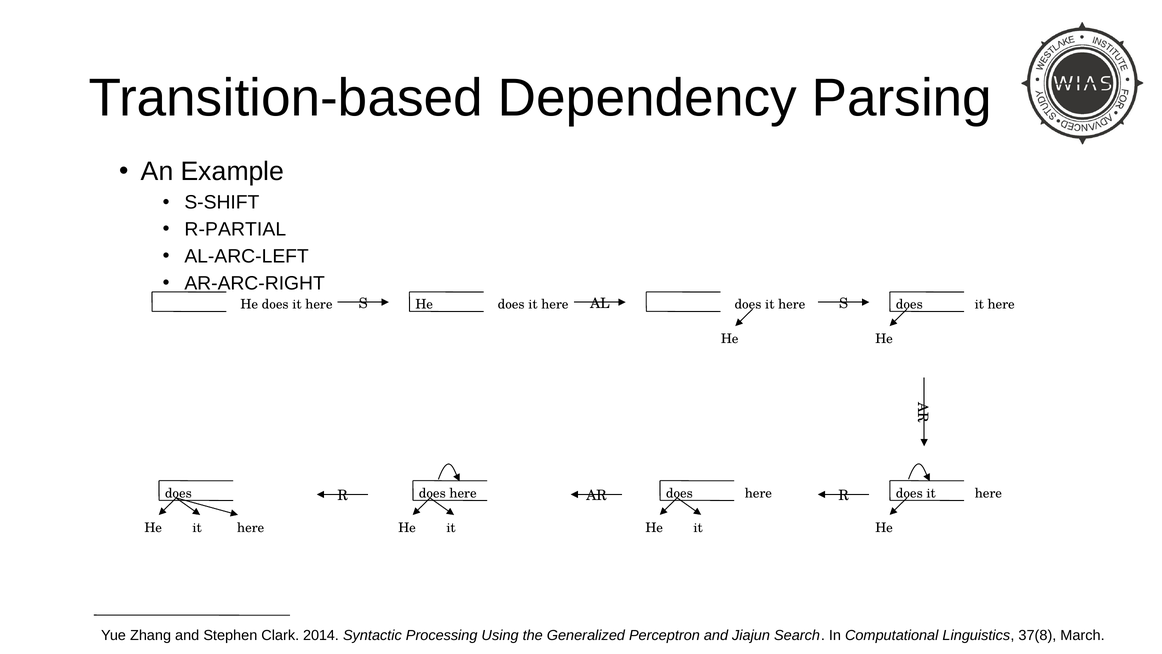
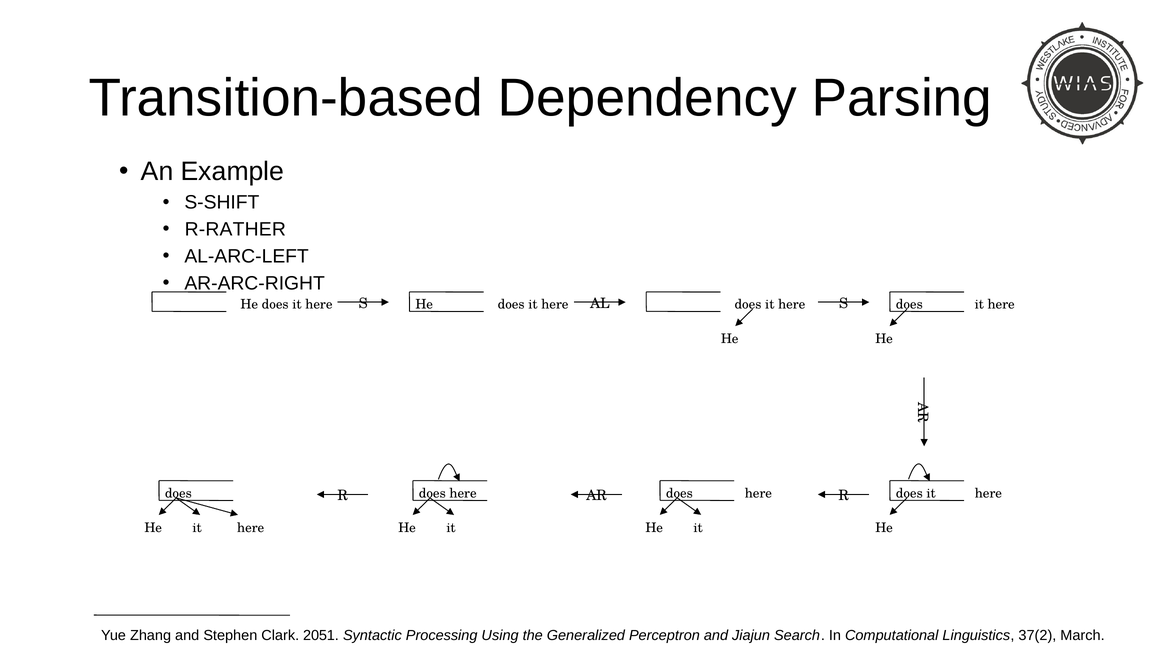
R-PARTIAL: R-PARTIAL -> R-RATHER (235, 229)
2014: 2014 -> 2051 (321, 635)
37(8: 37(8 -> 37(2 (1037, 635)
